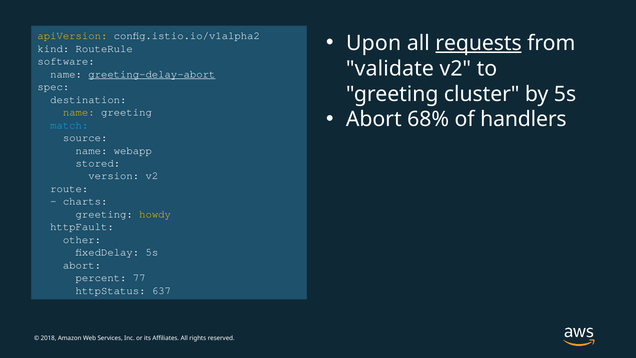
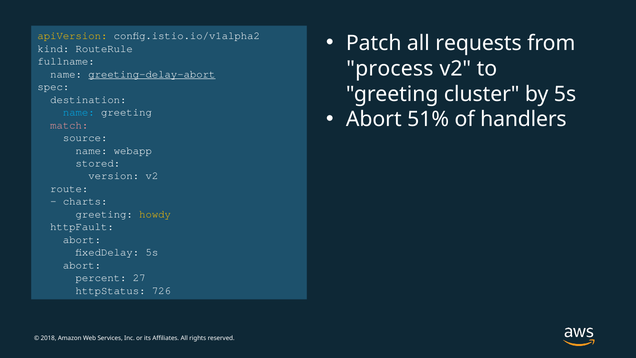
Upon: Upon -> Patch (374, 43)
requests underline: present -> none (479, 43)
software: software -> fullname (66, 61)
validate: validate -> process (390, 68)
name colour: yellow -> light blue (79, 112)
68%: 68% -> 51% (428, 119)
match colour: light blue -> pink (69, 125)
other: other -> abort (82, 239)
77: 77 -> 27 (139, 278)
637: 637 -> 726 (161, 290)
